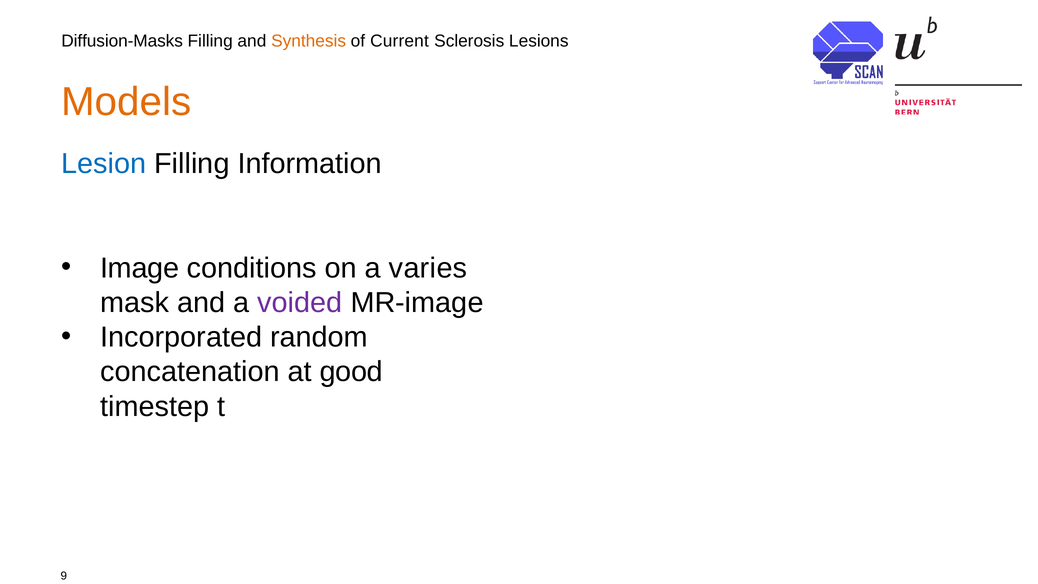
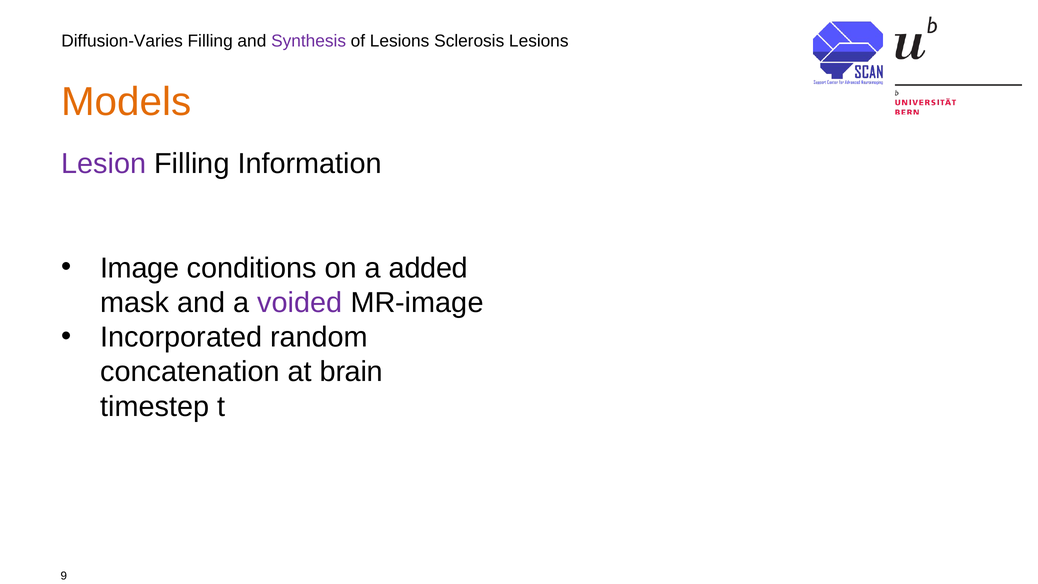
Diffusion-Masks: Diffusion-Masks -> Diffusion-Varies (122, 41)
Synthesis colour: orange -> purple (309, 41)
of Current: Current -> Lesions (400, 41)
Lesion colour: blue -> purple (104, 164)
varies: varies -> added (428, 268)
good: good -> brain (351, 372)
